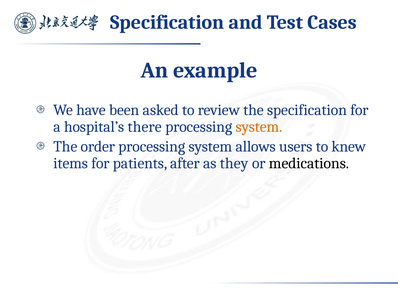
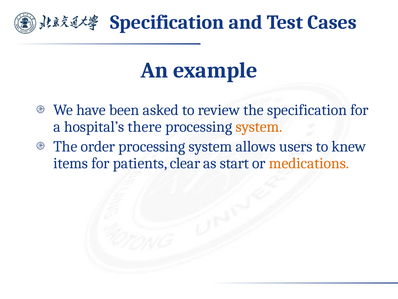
after: after -> clear (185, 163)
they: they -> start (234, 163)
medications colour: black -> orange (309, 163)
